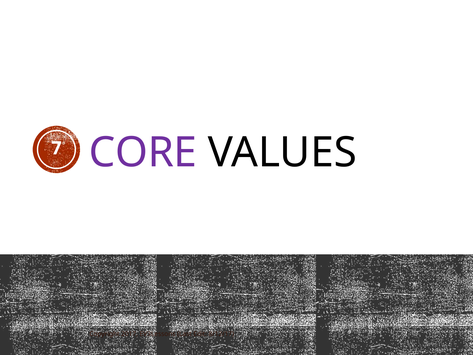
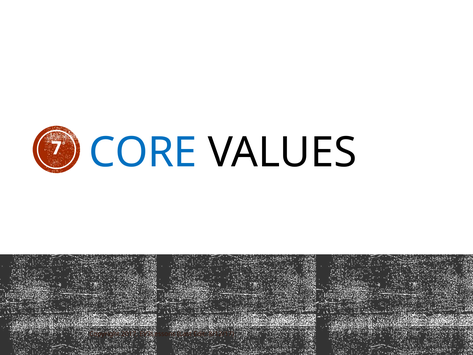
CORE colour: purple -> blue (143, 153)
